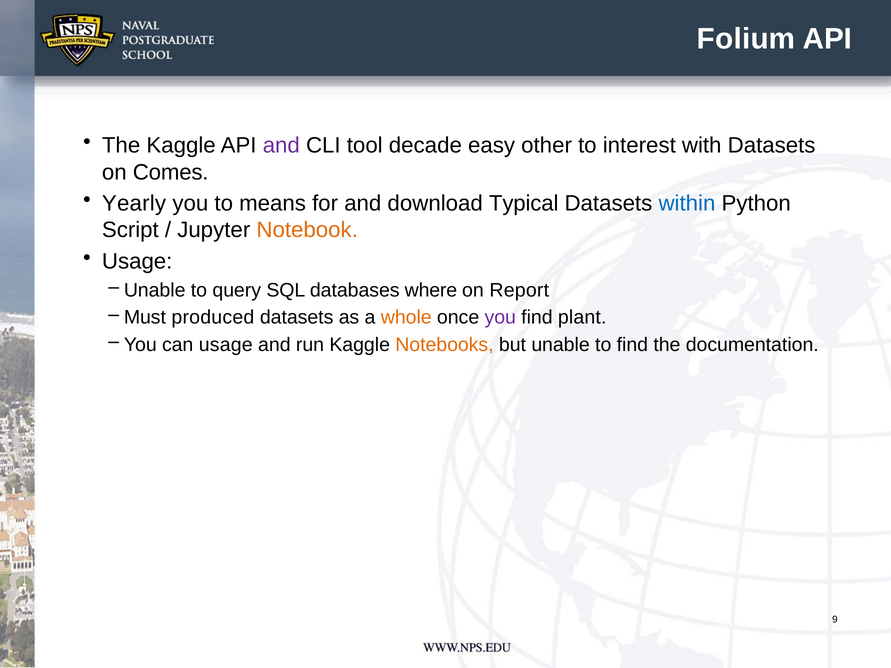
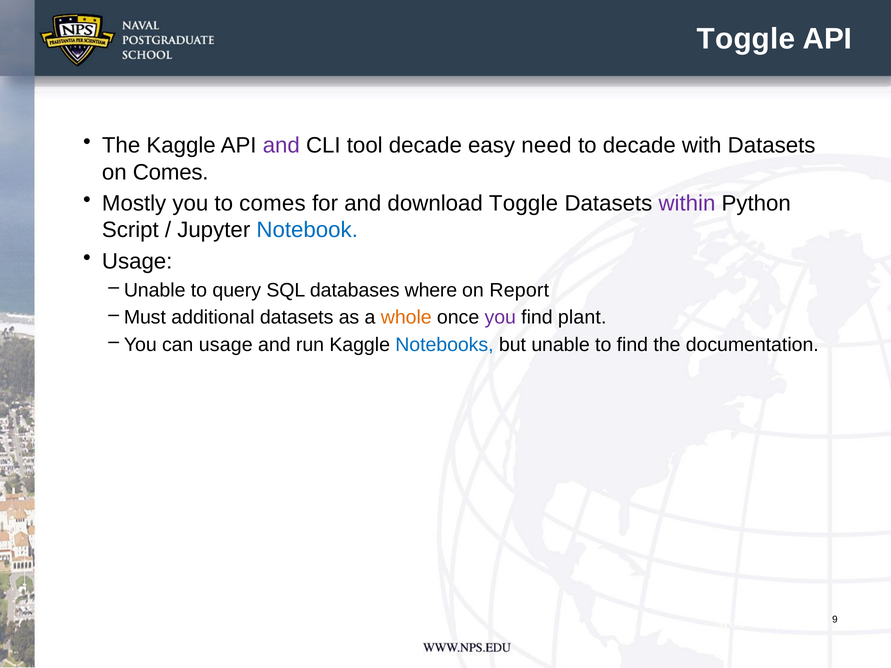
Folium: Folium -> Toggle (746, 39)
other: other -> need (546, 146)
to interest: interest -> decade (639, 146)
Yearly: Yearly -> Mostly (134, 204)
to means: means -> comes (272, 204)
download Typical: Typical -> Toggle (524, 204)
within colour: blue -> purple (687, 204)
Notebook colour: orange -> blue (307, 230)
produced: produced -> additional (213, 317)
Notebooks colour: orange -> blue (444, 345)
